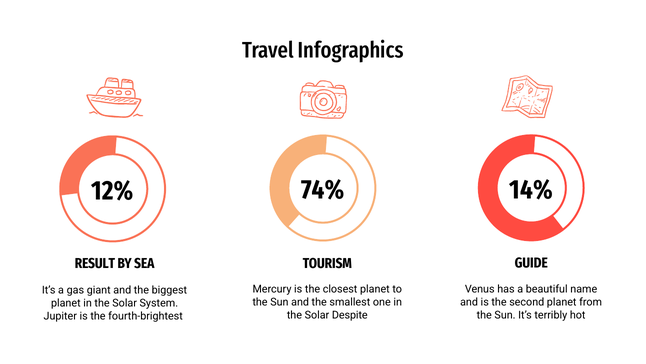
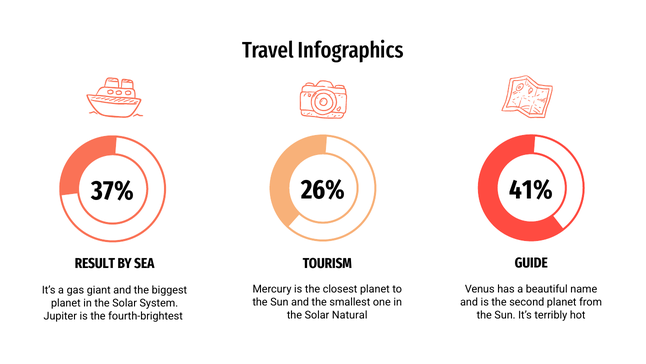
14%: 14% -> 41% (531, 189)
74%: 74% -> 26% (323, 190)
12%: 12% -> 37% (113, 190)
Despite: Despite -> Natural (350, 315)
